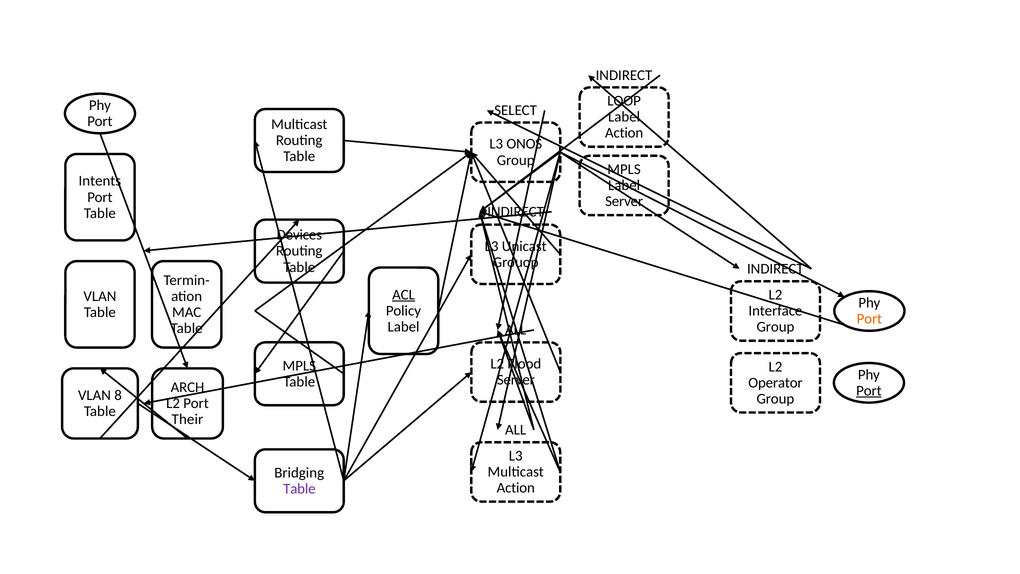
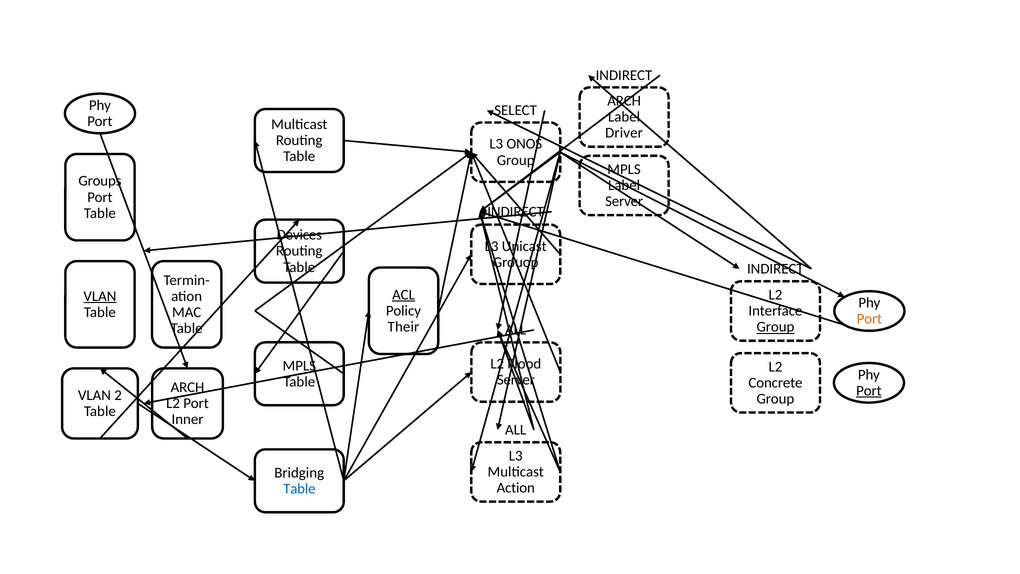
LOOP: LOOP -> ARCH (624, 101)
Action: Action -> Driver (624, 133)
Intents: Intents -> Groups (100, 181)
VLAN underline: none -> present (100, 296)
Label: Label -> Their (403, 327)
Group underline: none -> present (775, 327)
Operator: Operator -> Concrete (775, 383)
8: 8 -> 2 (118, 395)
Their: Their -> Inner (188, 419)
Table colour: purple -> blue (299, 489)
